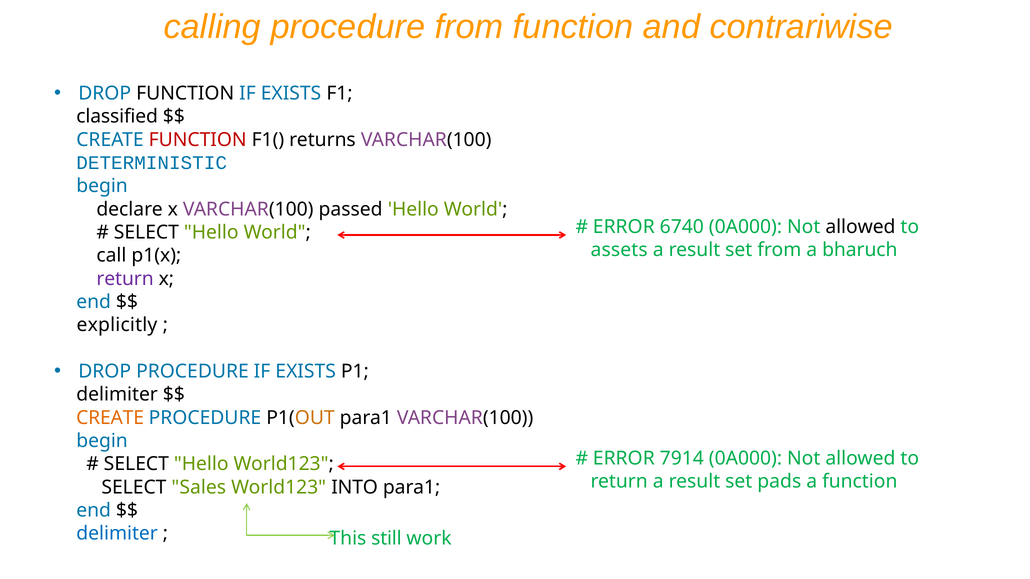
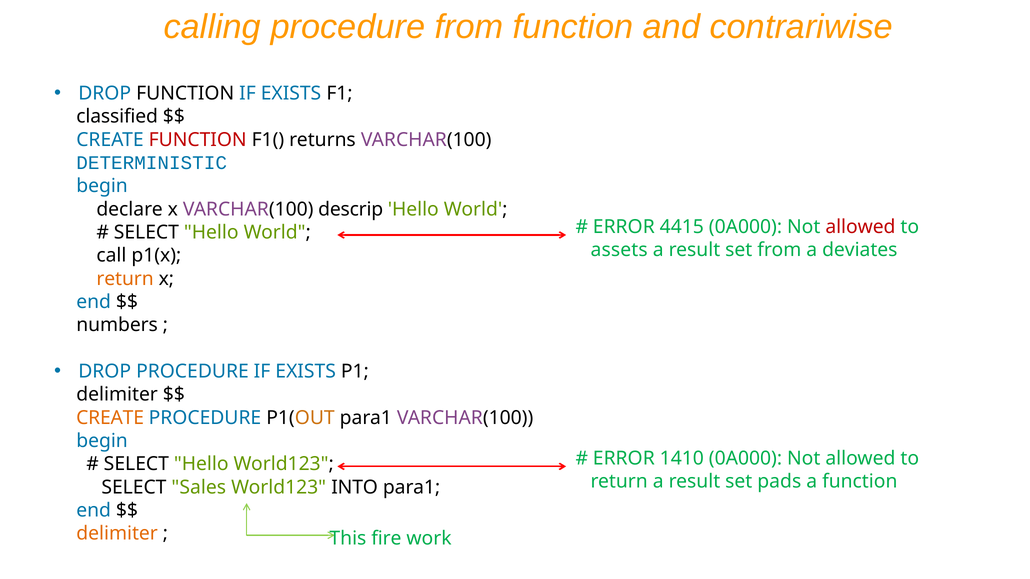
passed: passed -> descrip (351, 209)
6740: 6740 -> 4415 (682, 227)
allowed colour: black -> red (860, 227)
bharuch: bharuch -> deviates (860, 250)
return colour: purple -> orange (125, 279)
explicitly: explicitly -> numbers (117, 325)
7914: 7914 -> 1410 (682, 458)
delimiter colour: blue -> orange (117, 534)
still: still -> fire (386, 539)
